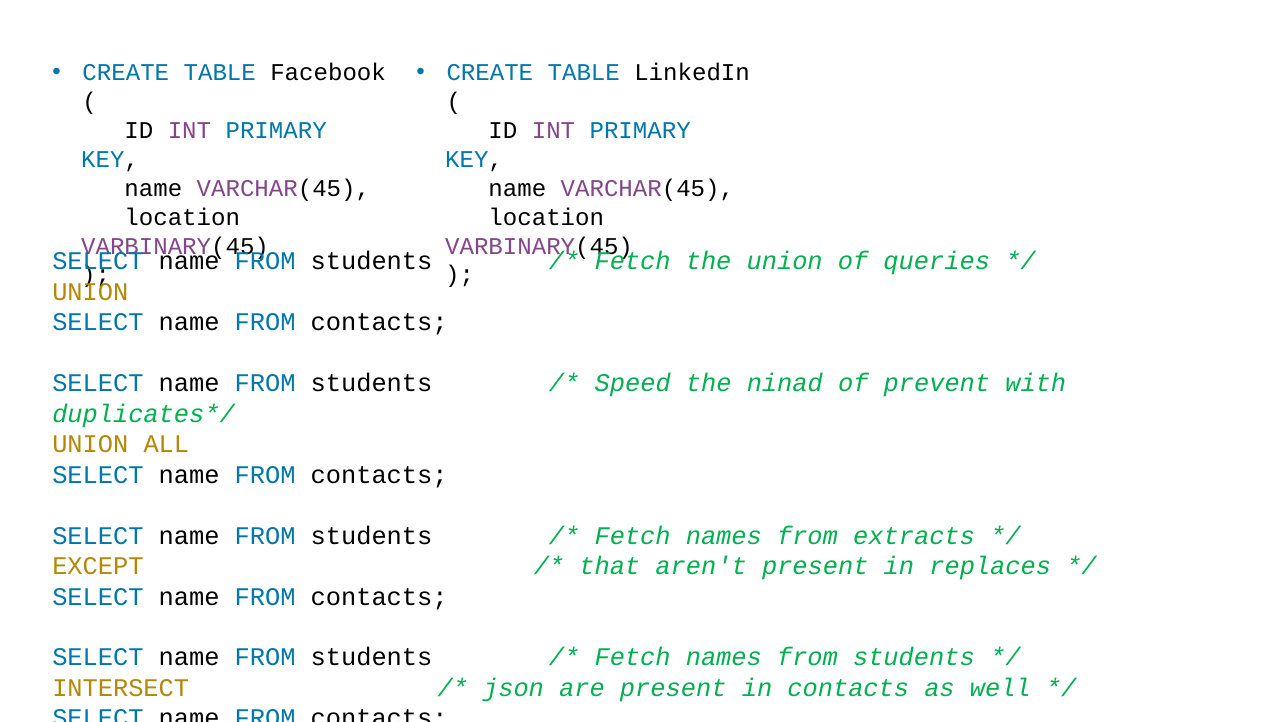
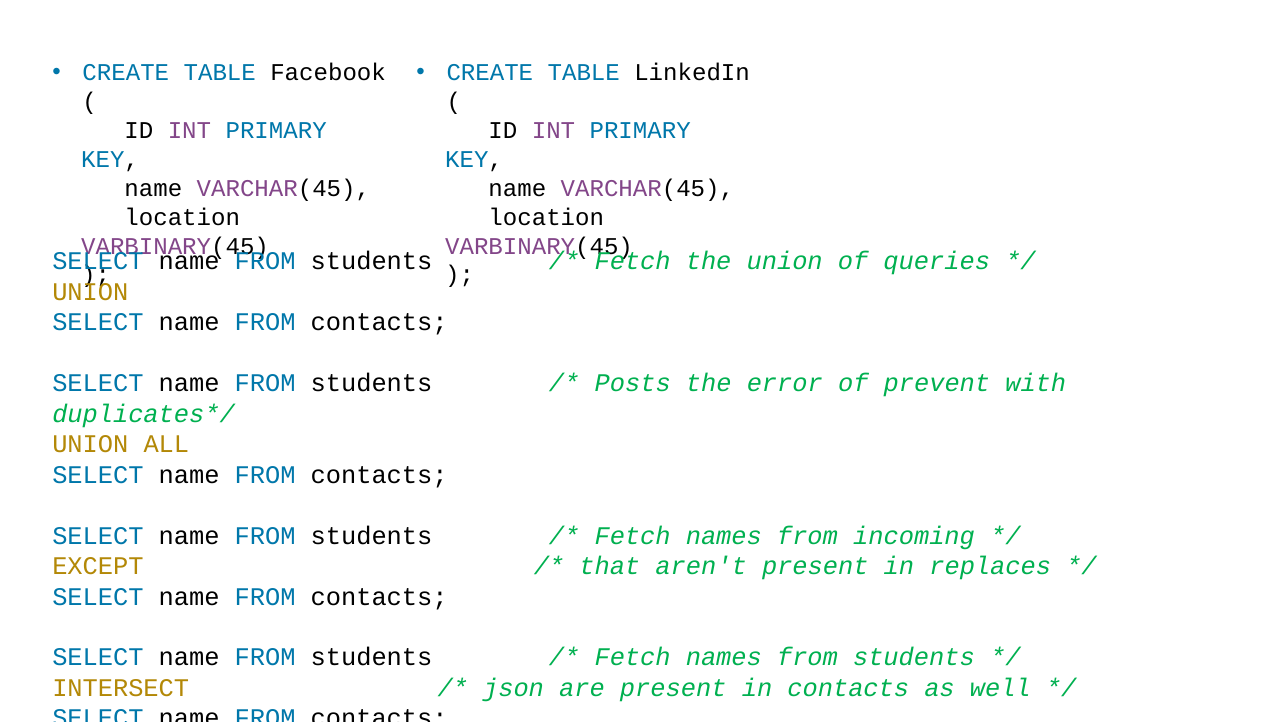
Speed: Speed -> Posts (633, 383)
ninad: ninad -> error (785, 383)
extracts: extracts -> incoming (914, 536)
